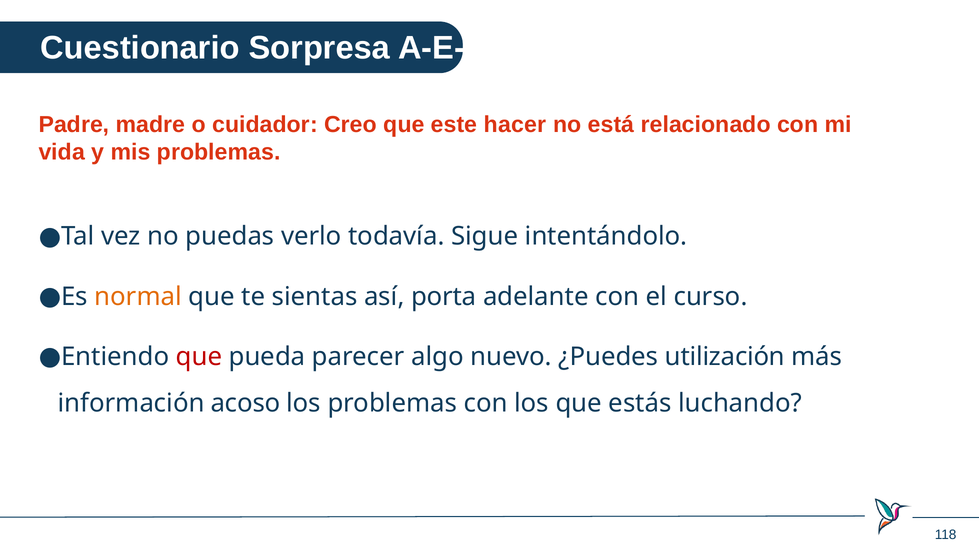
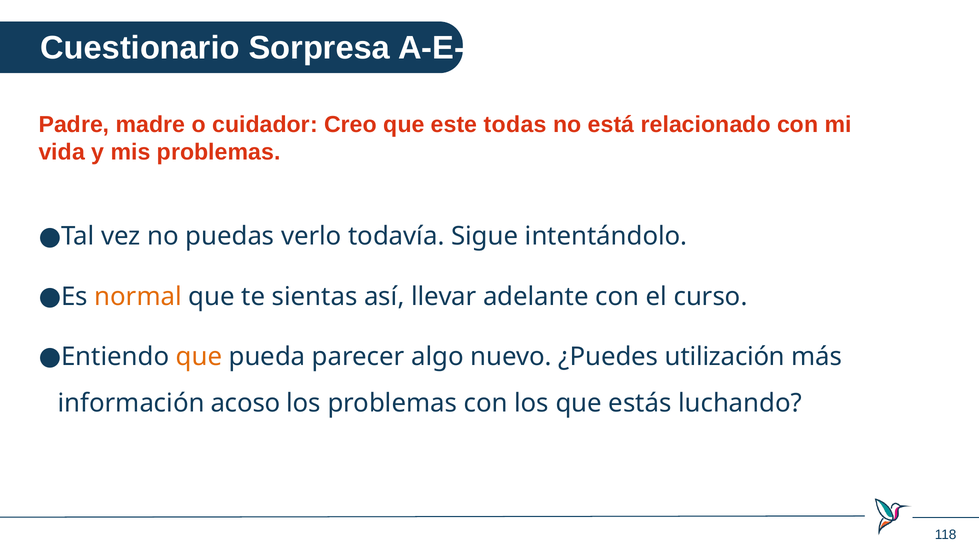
hacer: hacer -> todas (515, 124)
porta: porta -> llevar (444, 296)
que colour: red -> orange (199, 357)
